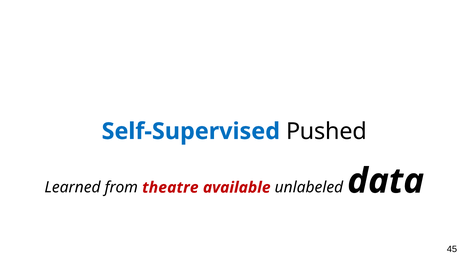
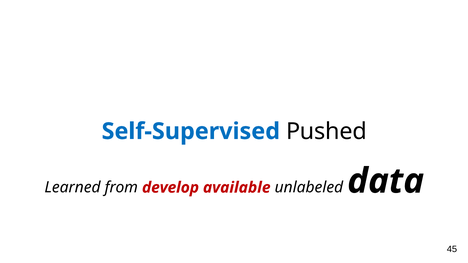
theatre: theatre -> develop (170, 188)
